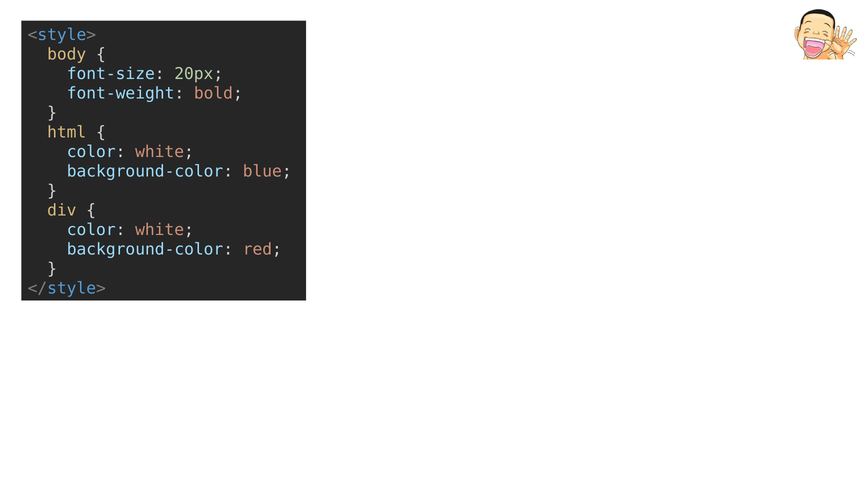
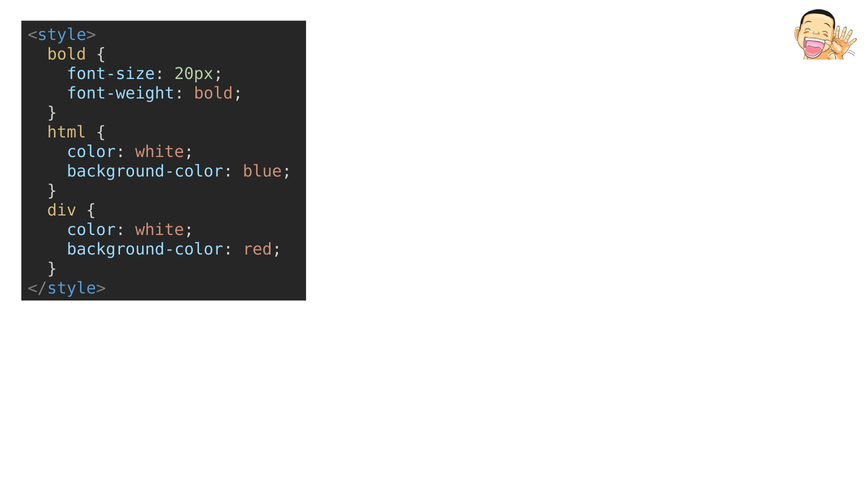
body: body -> bold (67, 54)
